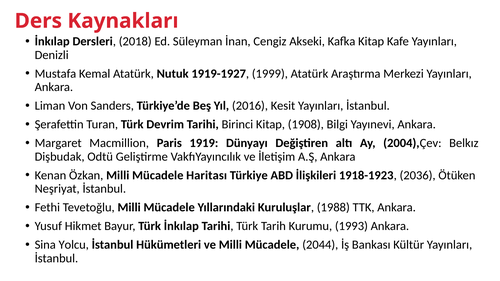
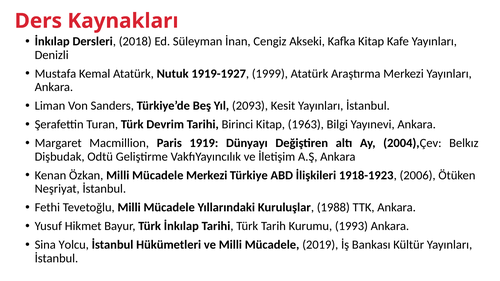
2016: 2016 -> 2093 (250, 106)
1908: 1908 -> 1963 (306, 125)
Mücadele Haritası: Haritası -> Merkezi (207, 175)
2036: 2036 -> 2006 (418, 175)
2044: 2044 -> 2019 (320, 245)
